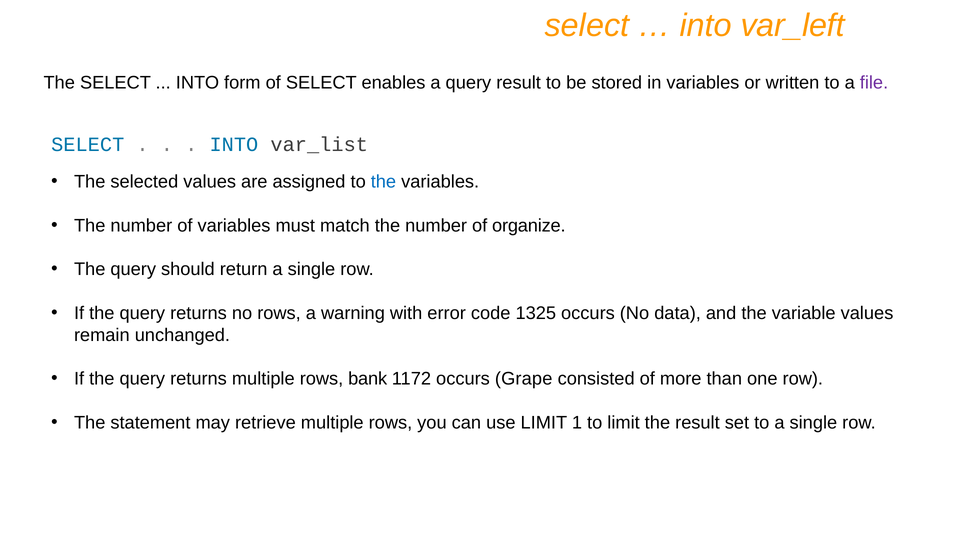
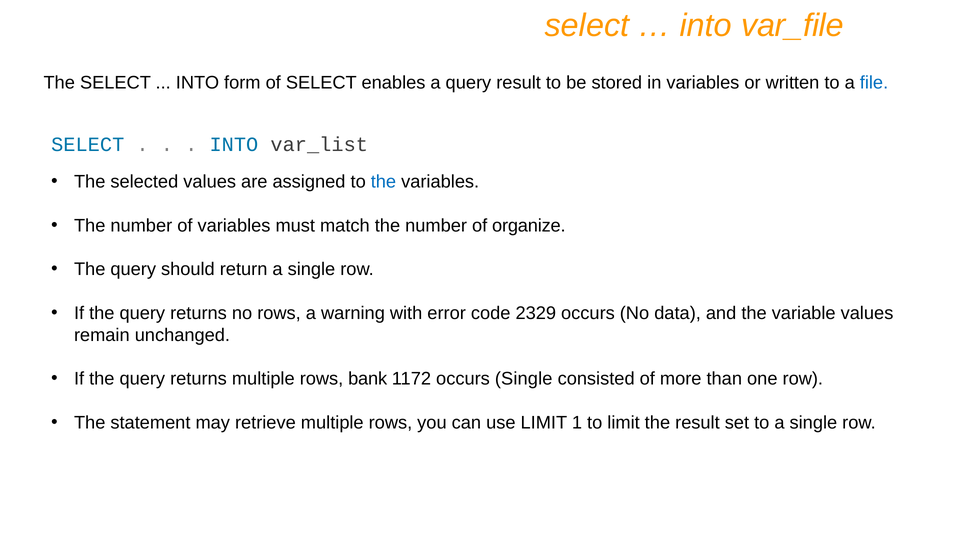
var_left: var_left -> var_file (793, 25)
file colour: purple -> blue (874, 83)
1325: 1325 -> 2329 (536, 313)
occurs Grape: Grape -> Single (524, 379)
